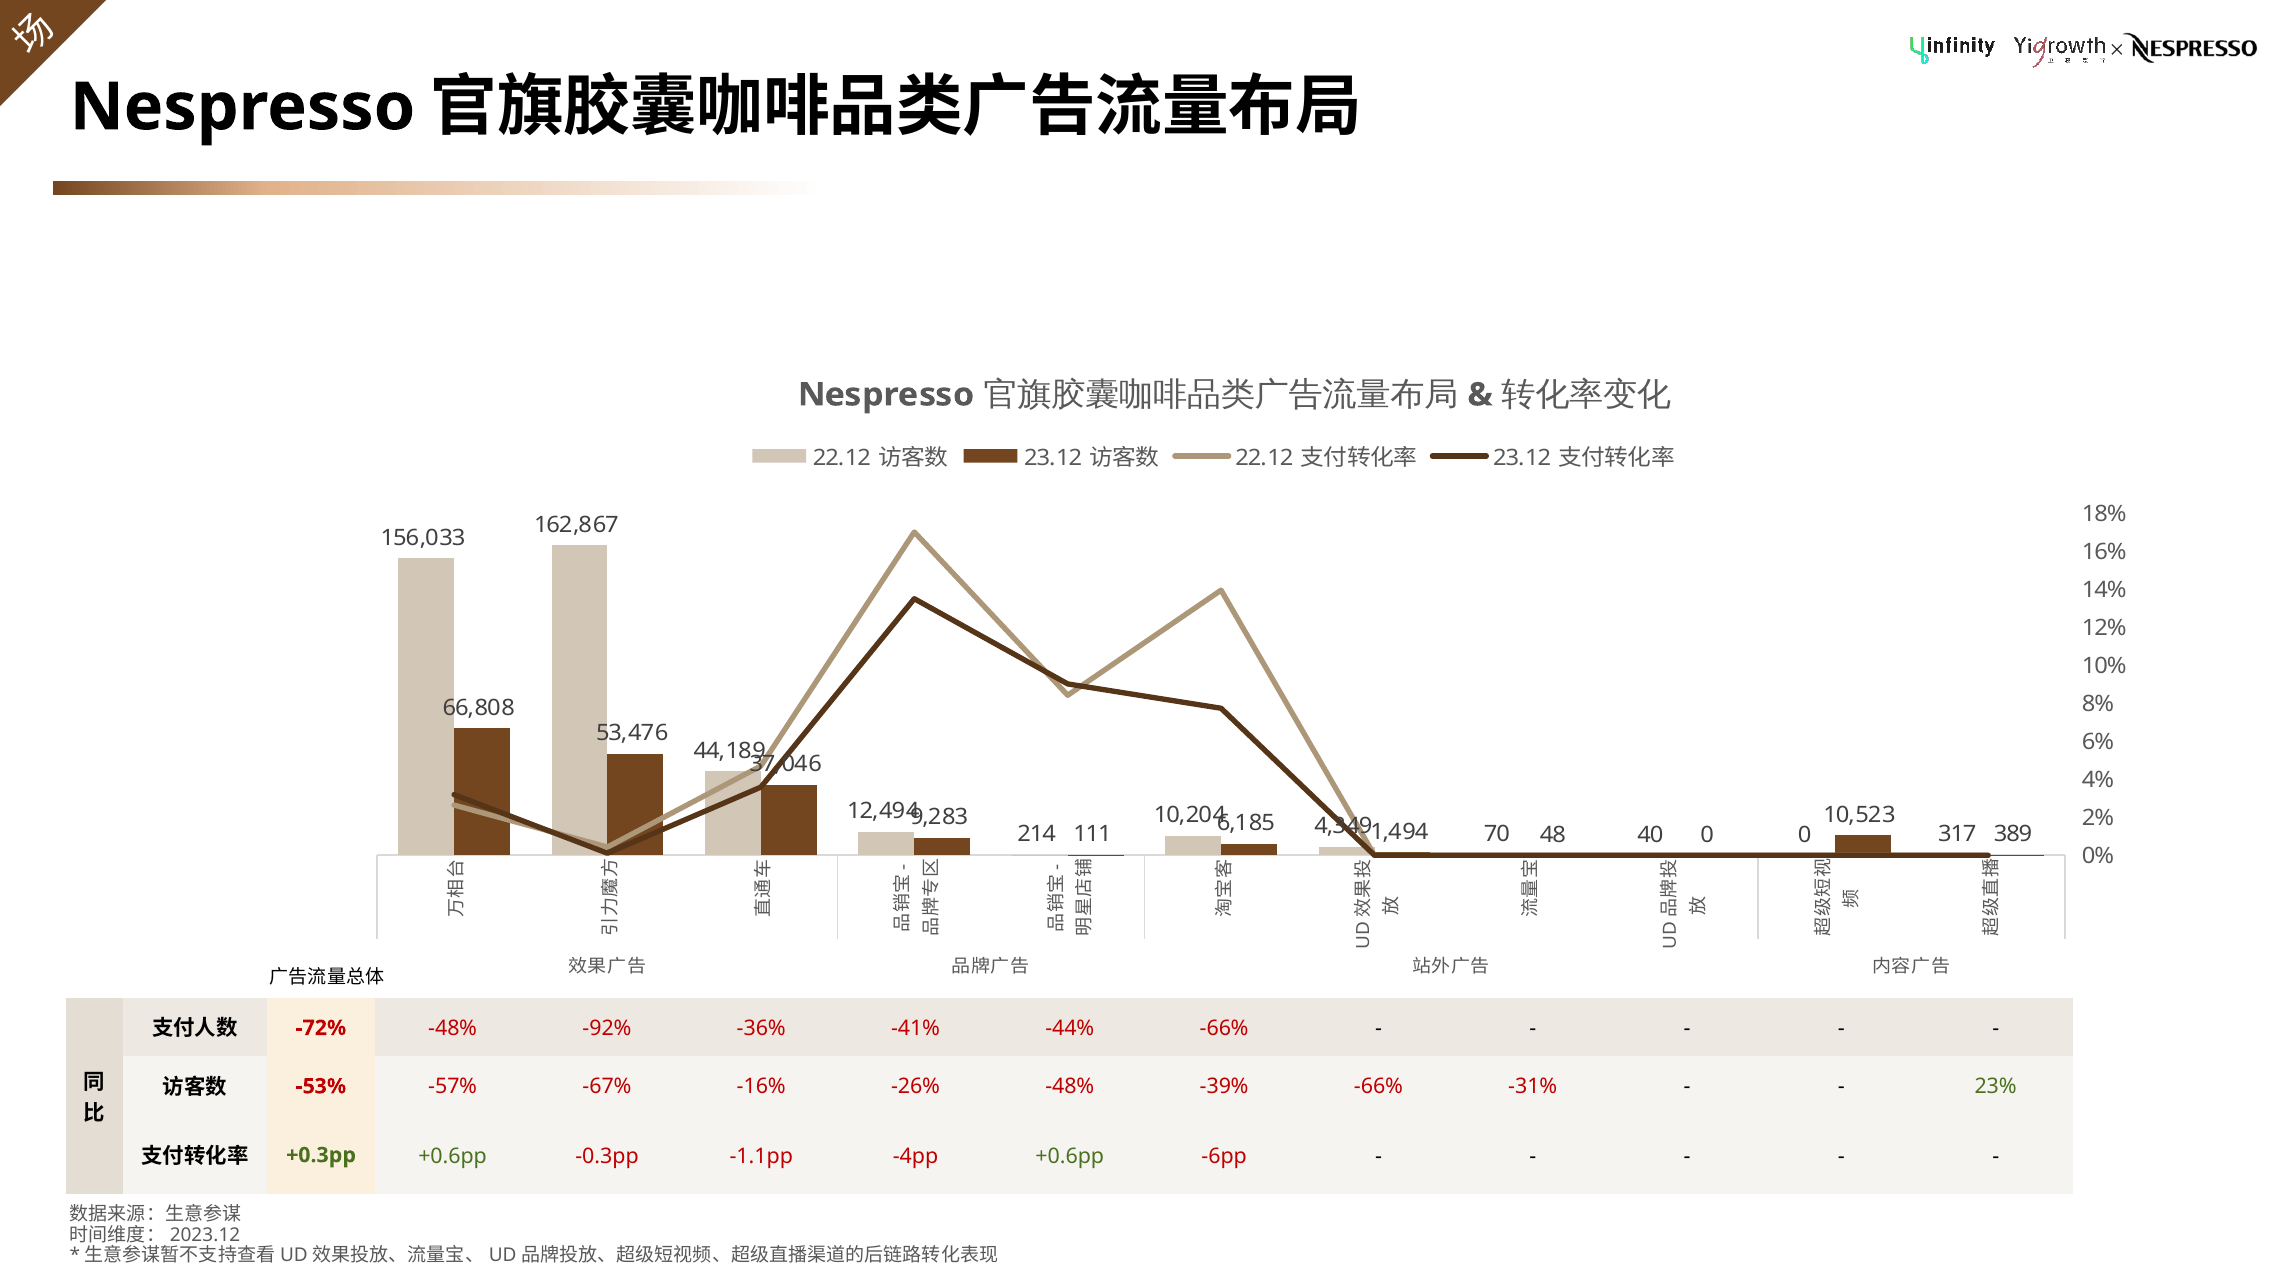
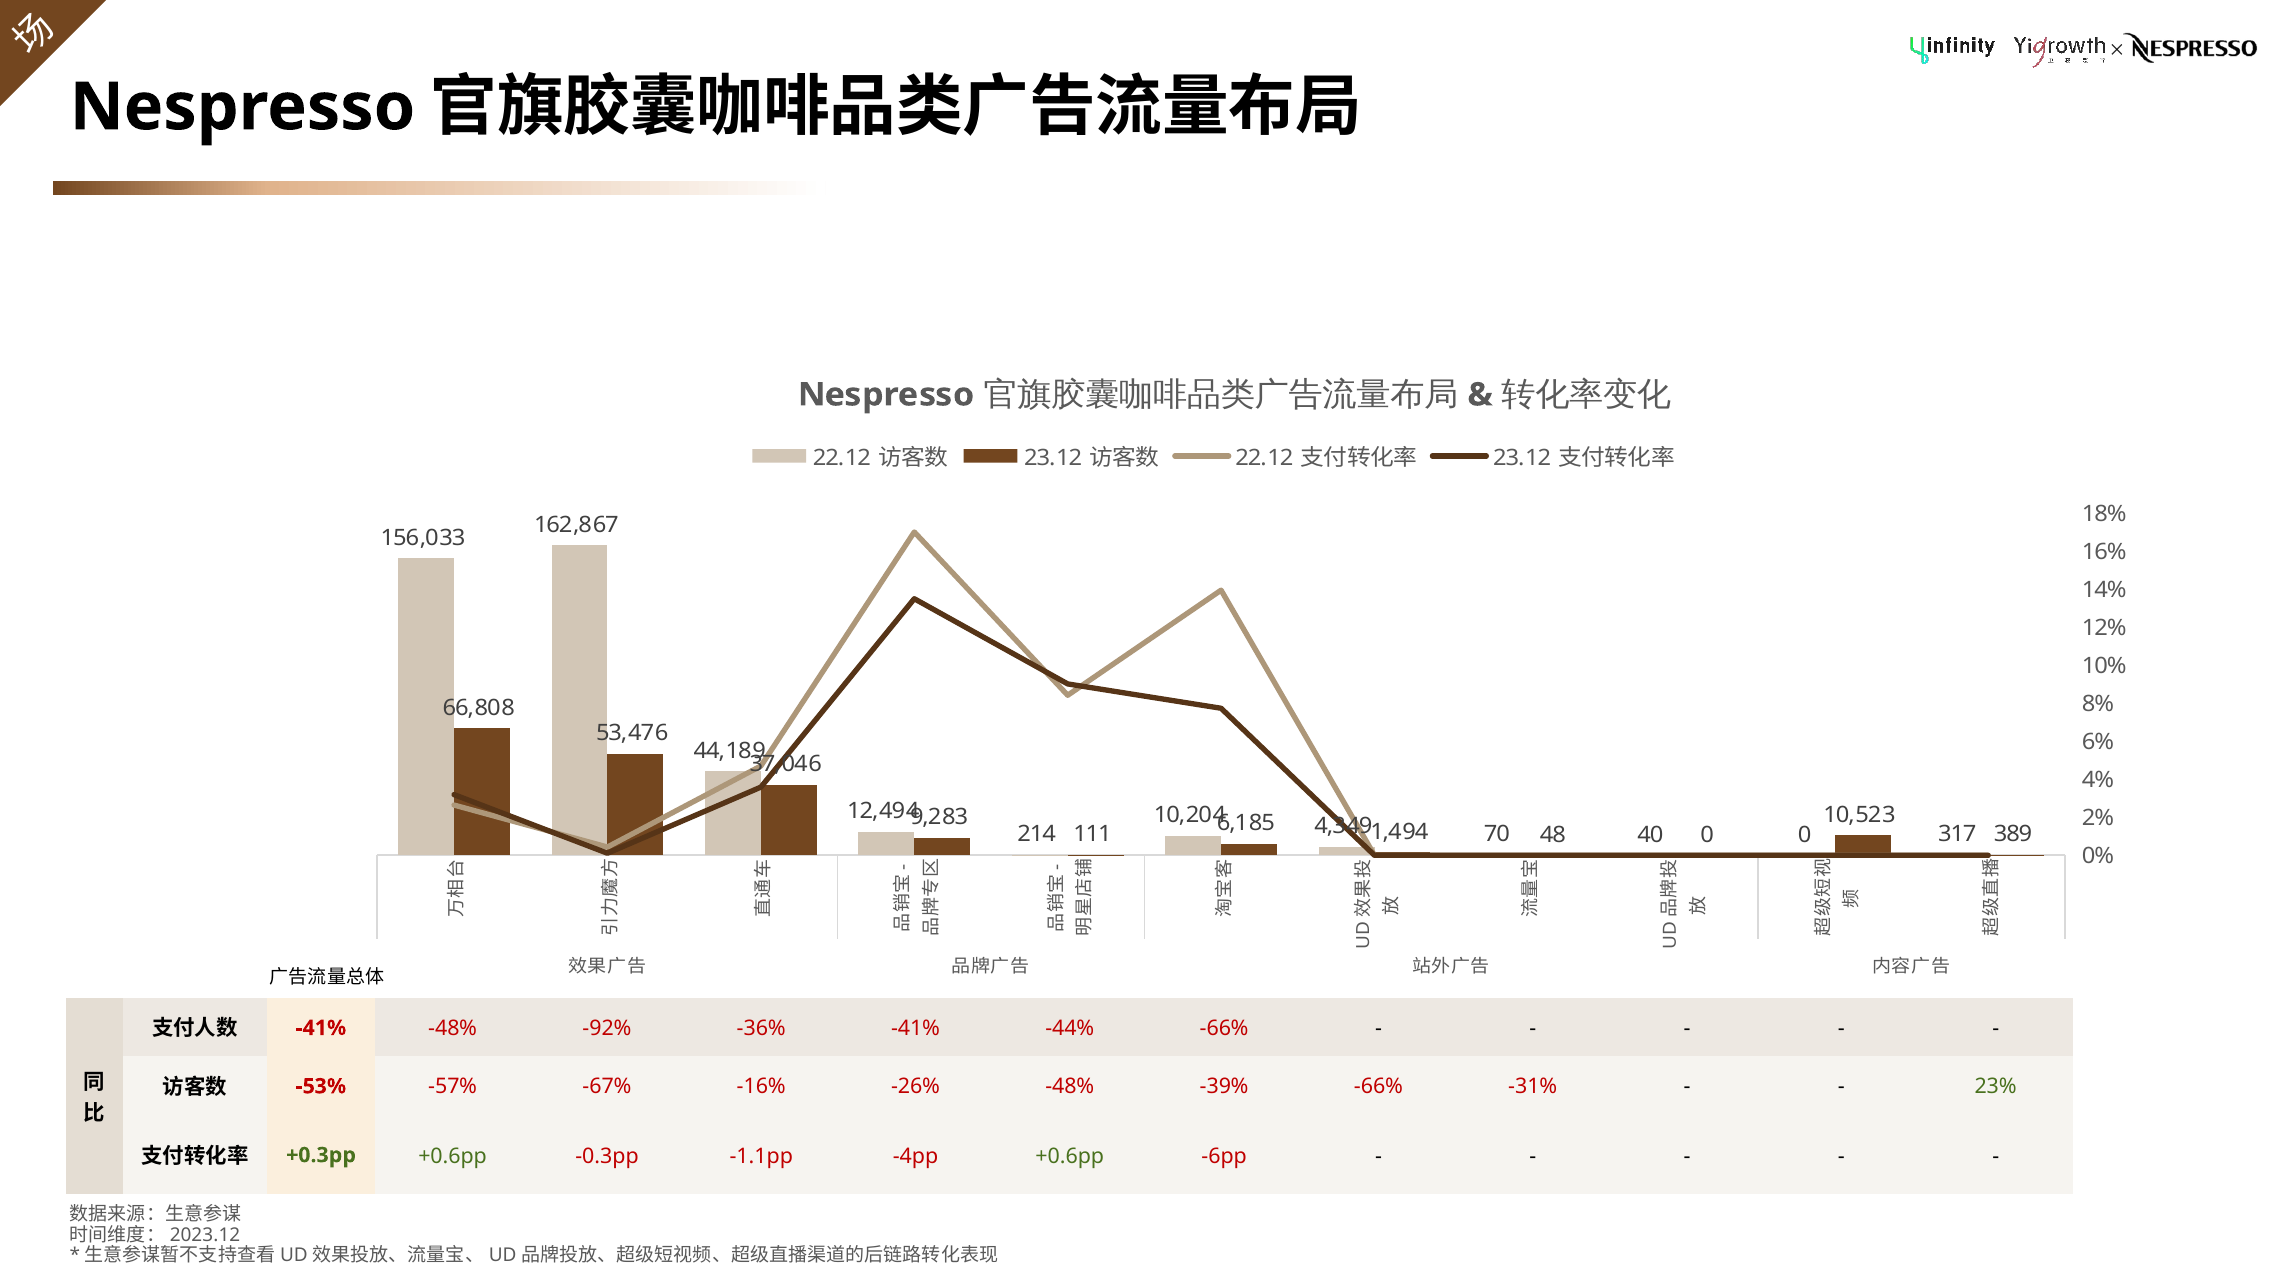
-72%: -72% -> -41% (321, 1028)
